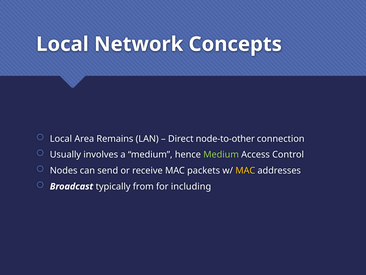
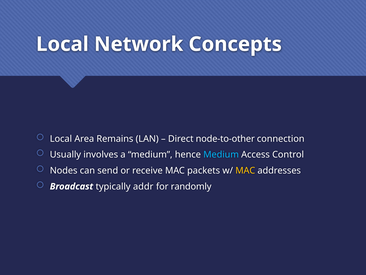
Medium colour: light green -> light blue (221, 154)
from: from -> addr (143, 186)
including: including -> randomly (191, 186)
